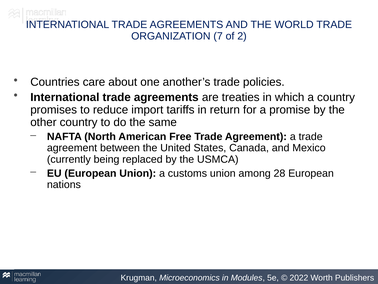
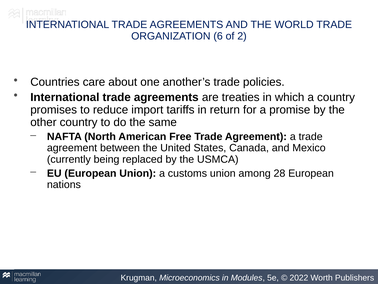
7: 7 -> 6 (218, 36)
